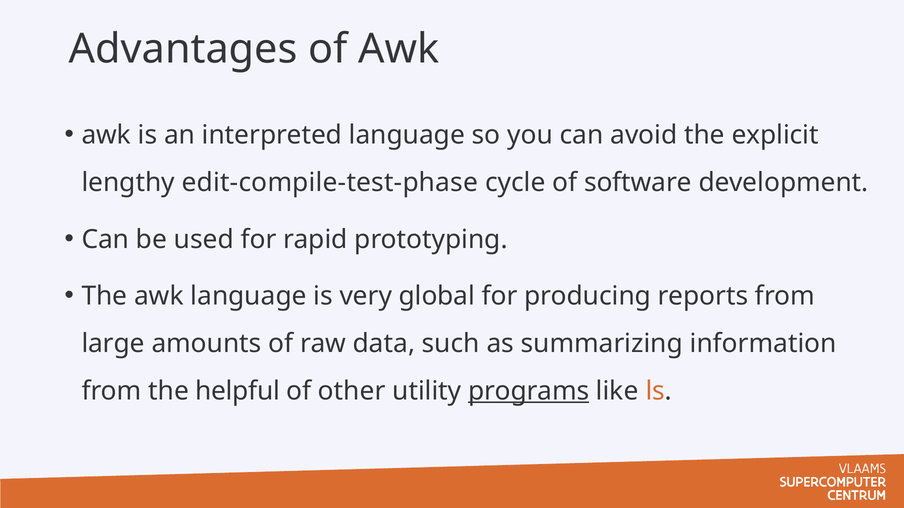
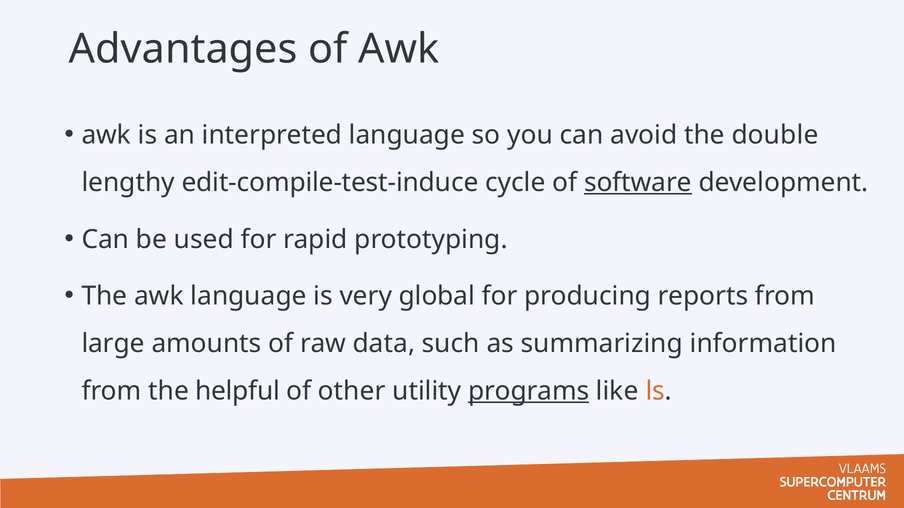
explicit: explicit -> double (775, 135)
edit-compile-test-phase: edit-compile-test-phase -> edit-compile-test-induce (330, 183)
software underline: none -> present (638, 183)
